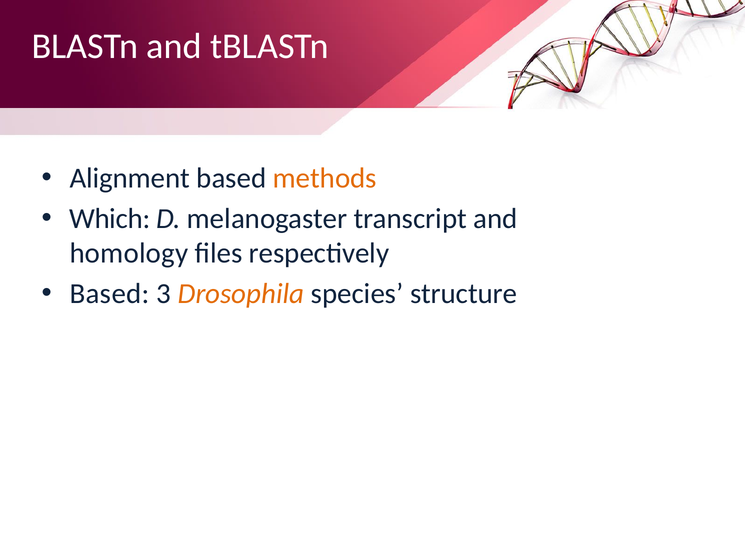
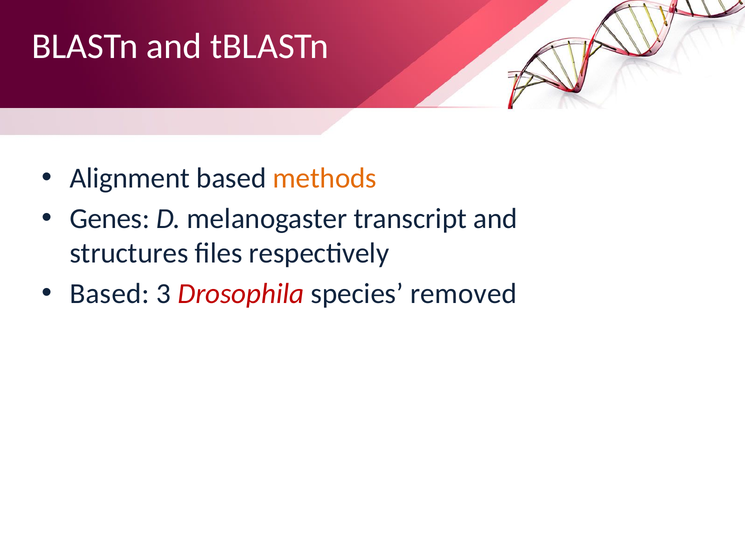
Which: Which -> Genes (110, 219)
homology: homology -> structures (129, 253)
Drosophila colour: orange -> red (241, 294)
structure: structure -> removed (463, 294)
